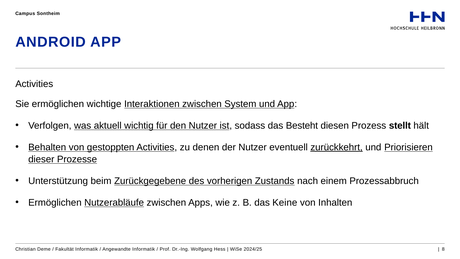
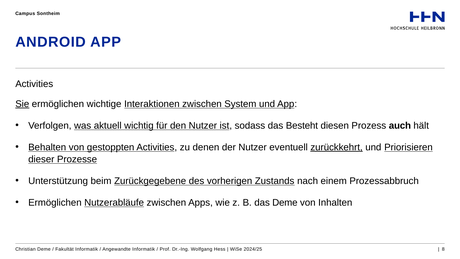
Sie underline: none -> present (22, 104)
stellt: stellt -> auch (400, 125)
das Keine: Keine -> Deme (285, 202)
